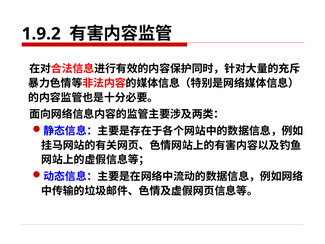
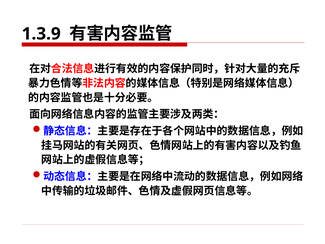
1.9.2: 1.9.2 -> 1.3.9 (41, 34)
